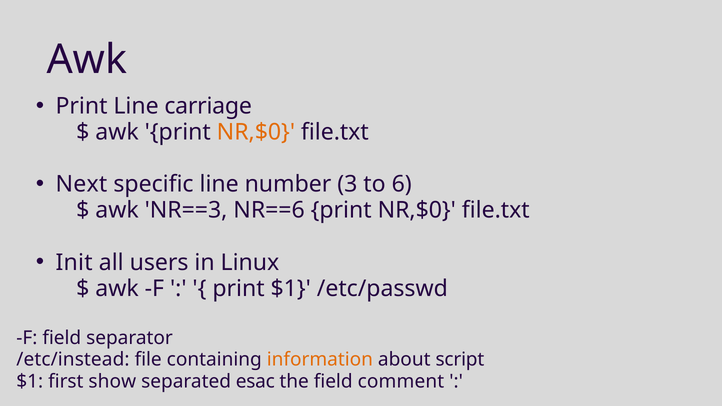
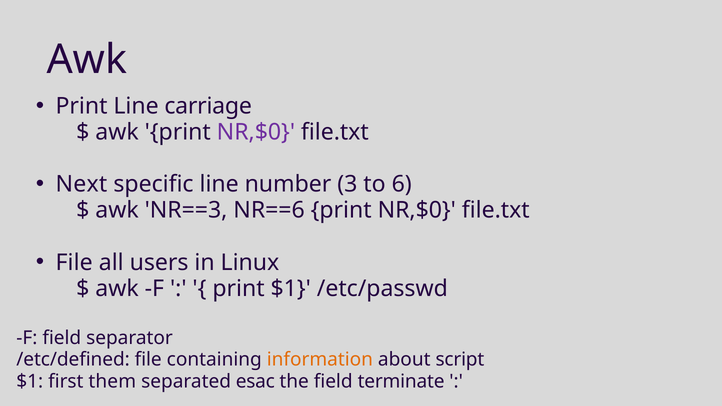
NR,$0 colour: orange -> purple (256, 132)
Init: Init -> File (74, 262)
/etc/instead: /etc/instead -> /etc/defined (73, 360)
show: show -> them (112, 381)
comment: comment -> terminate (401, 381)
